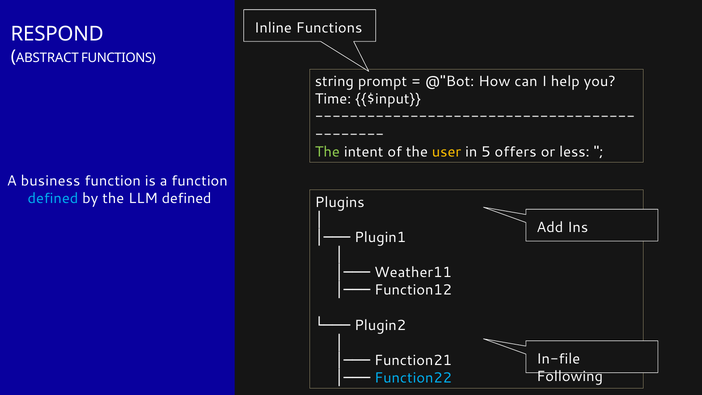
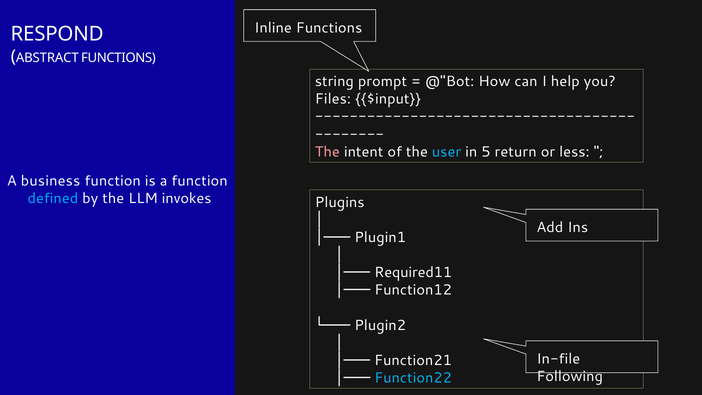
Time: Time -> Files (333, 99)
The colour: light green -> pink (327, 152)
user colour: yellow -> light blue (446, 152)
offers: offers -> return (516, 152)
LLM defined: defined -> invokes (187, 198)
Weather11: Weather11 -> Required11 (413, 272)
